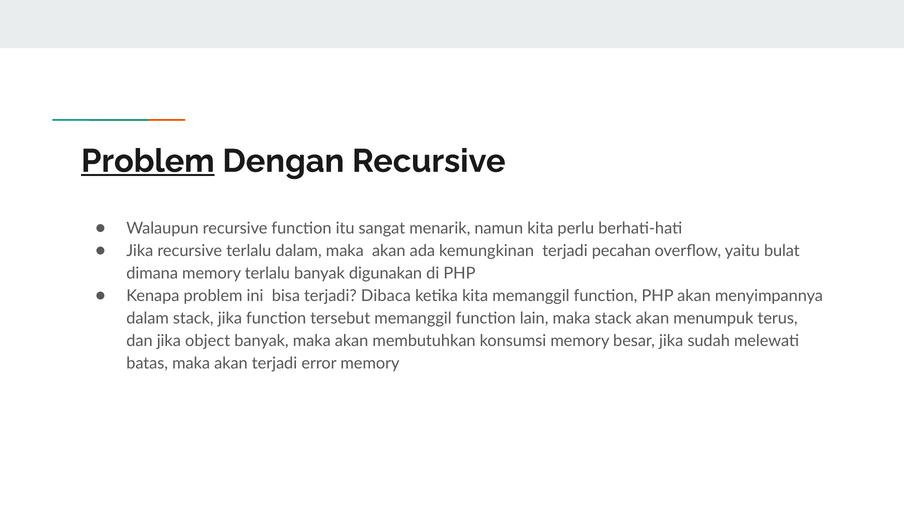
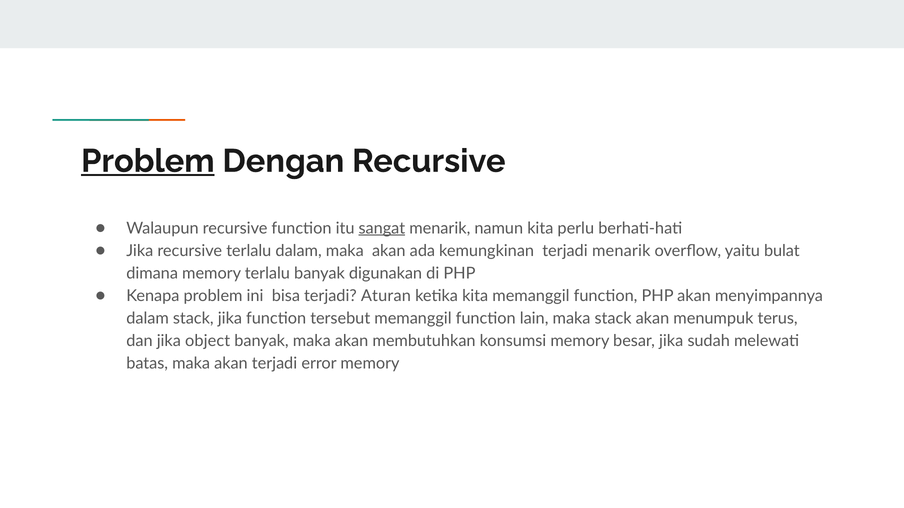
sangat underline: none -> present (382, 228)
terjadi pecahan: pecahan -> menarik (621, 251)
Dibaca: Dibaca -> Aturan (386, 296)
